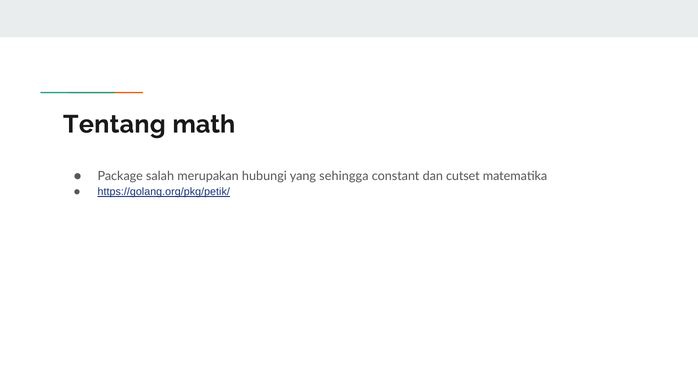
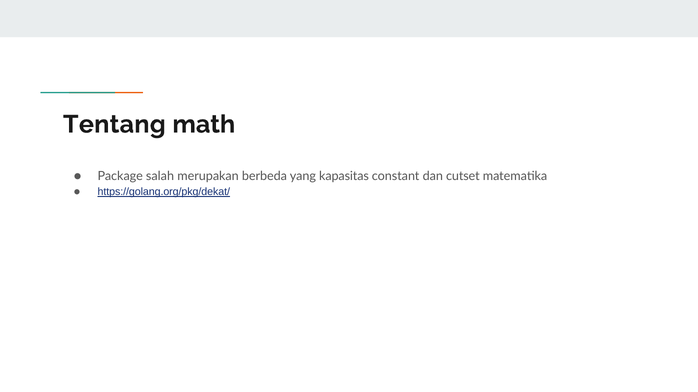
hubungi: hubungi -> berbeda (264, 176)
sehingga: sehingga -> kapasitas (344, 176)
https://golang.org/pkg/petik/: https://golang.org/pkg/petik/ -> https://golang.org/pkg/dekat/ (164, 192)
